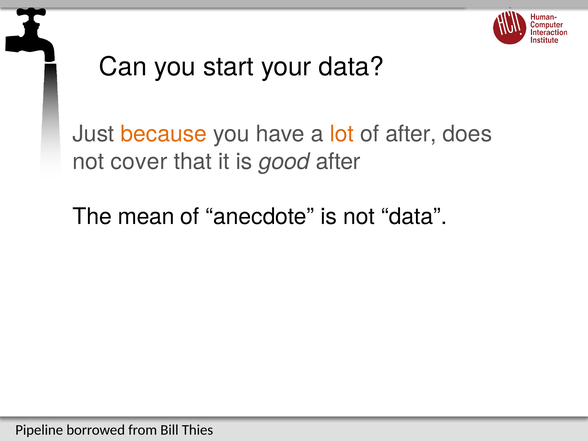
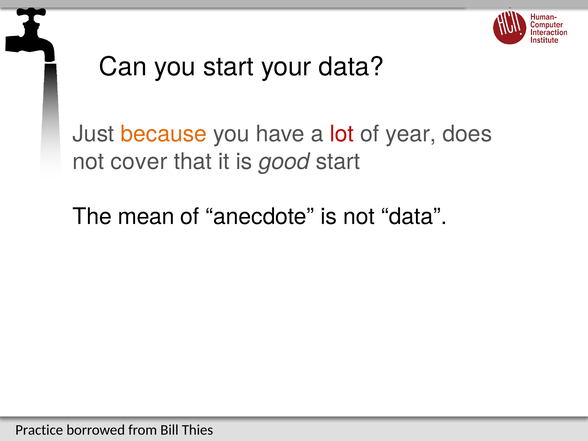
lot colour: orange -> red (342, 134)
of after: after -> year (411, 134)
good after: after -> start (338, 162)
Pipeline: Pipeline -> Practice (39, 430)
